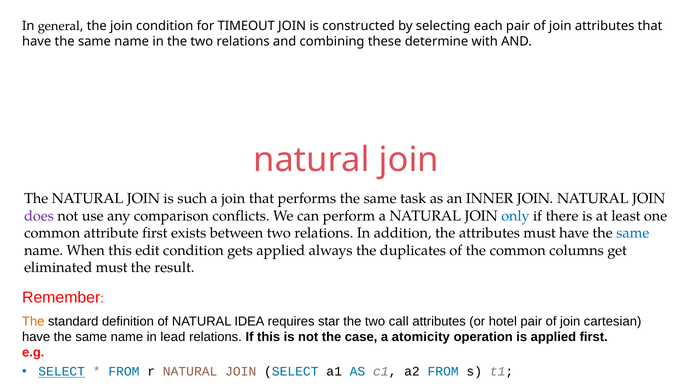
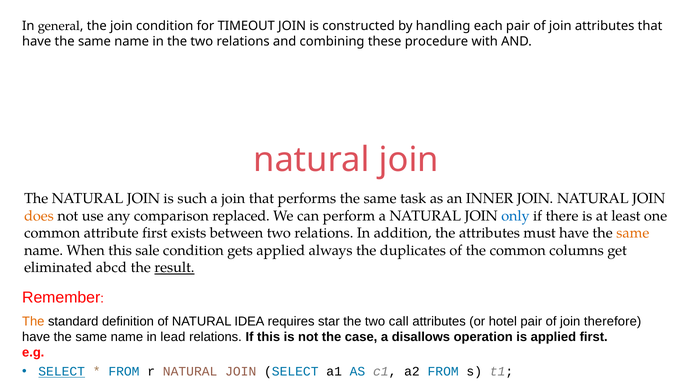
selecting: selecting -> handling (443, 26)
determine: determine -> procedure (436, 42)
does colour: purple -> orange (39, 216)
conflicts: conflicts -> replaced (241, 216)
same colour: blue -> orange (633, 233)
edit: edit -> sale (147, 251)
eliminated must: must -> abcd (111, 268)
result underline: none -> present (174, 268)
cartesian: cartesian -> therefore (613, 322)
atomicity: atomicity -> disallows (421, 337)
